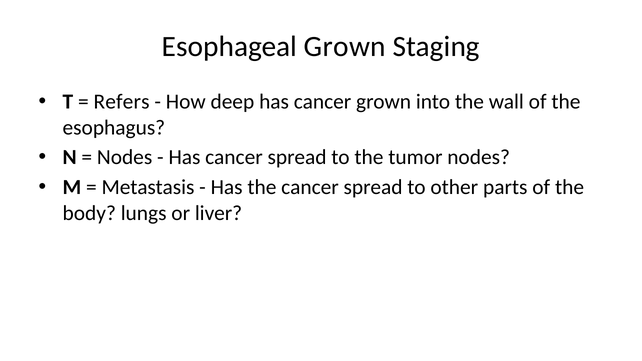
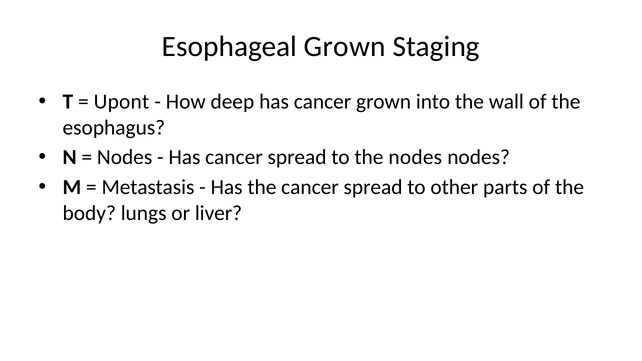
Refers: Refers -> Upont (121, 102)
the tumor: tumor -> nodes (415, 157)
